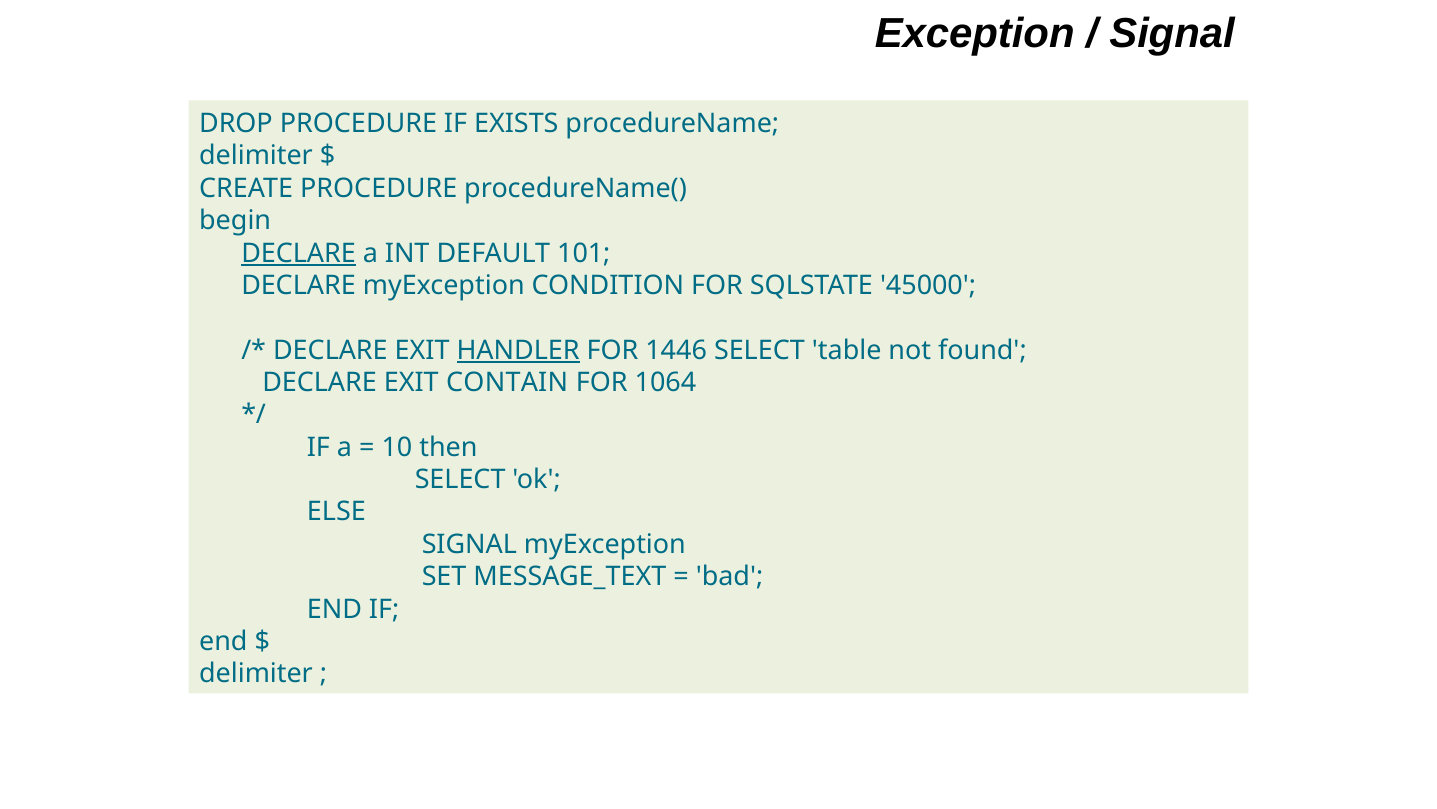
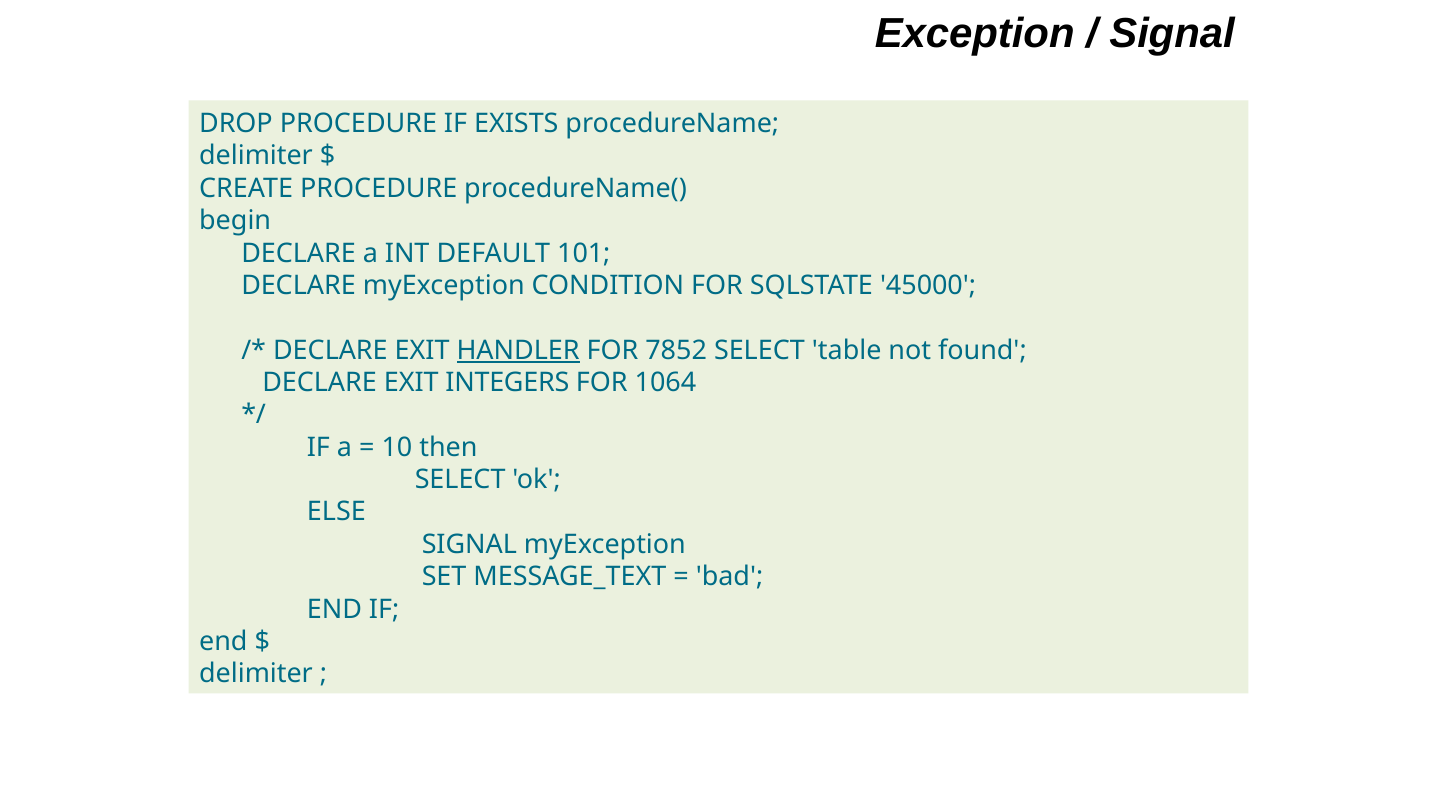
DECLARE underline: present -> none (299, 253)
1446: 1446 -> 7852 (676, 350)
CONTAIN: CONTAIN -> INTEGERS (507, 382)
